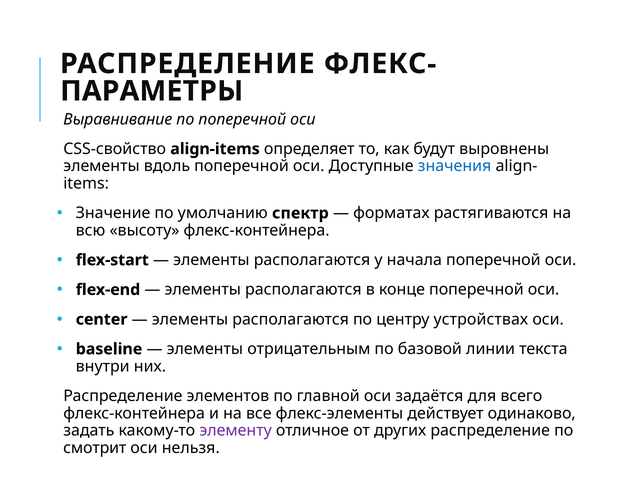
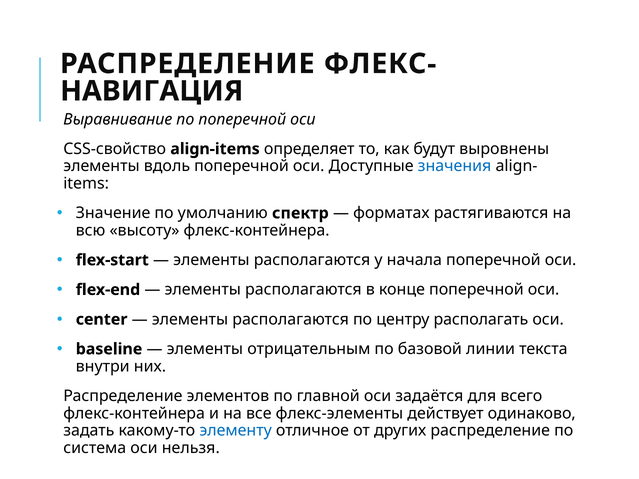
ПАРАМЕТРЫ: ПАРАМЕТРЫ -> НАВИГАЦИЯ (152, 91)
устройствах: устройствах -> располагать (481, 320)
элементу colour: purple -> blue (236, 431)
смотрит: смотрит -> система (95, 448)
